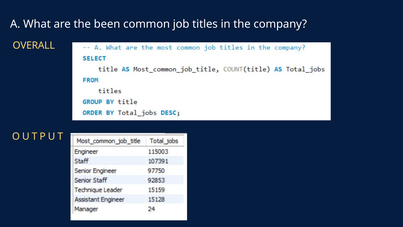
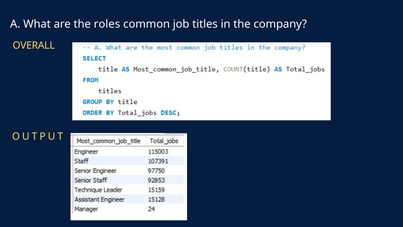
been: been -> roles (107, 24)
